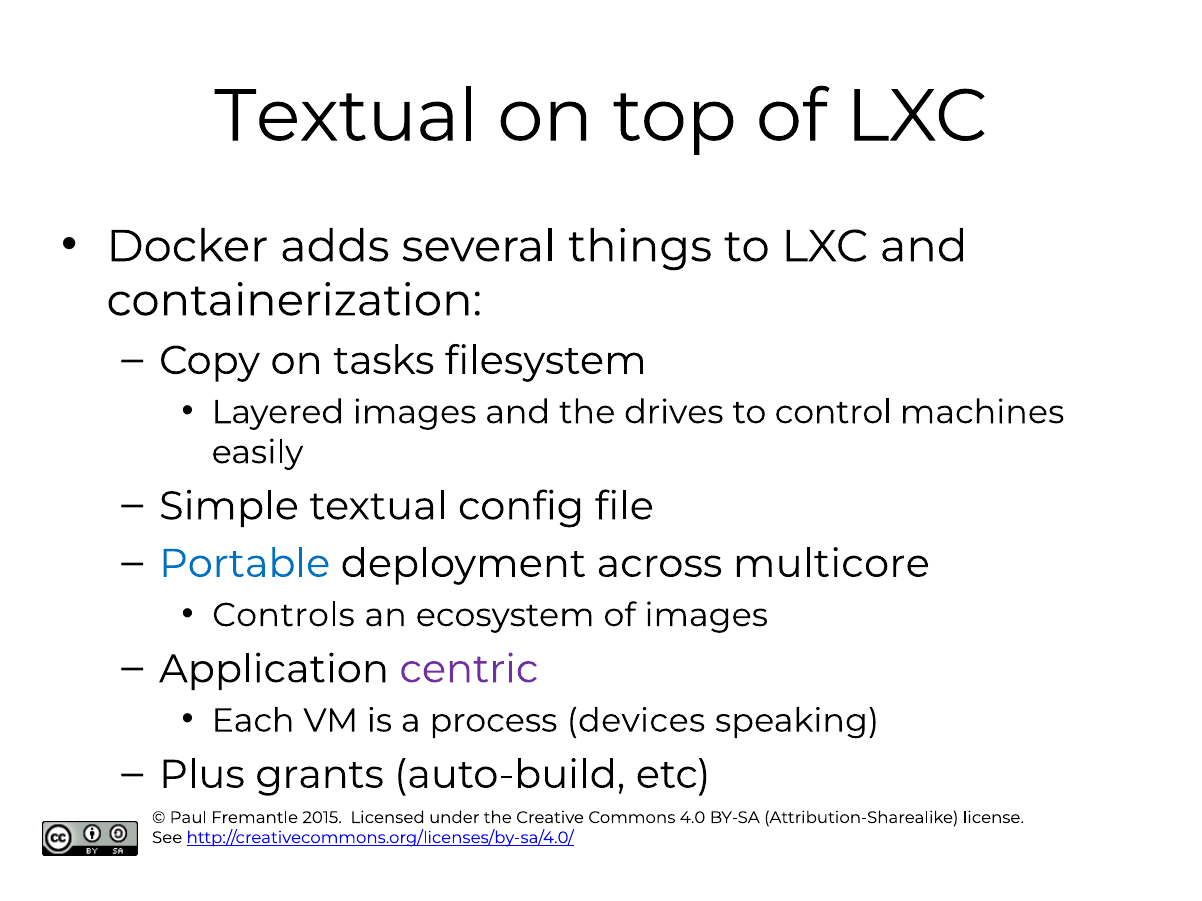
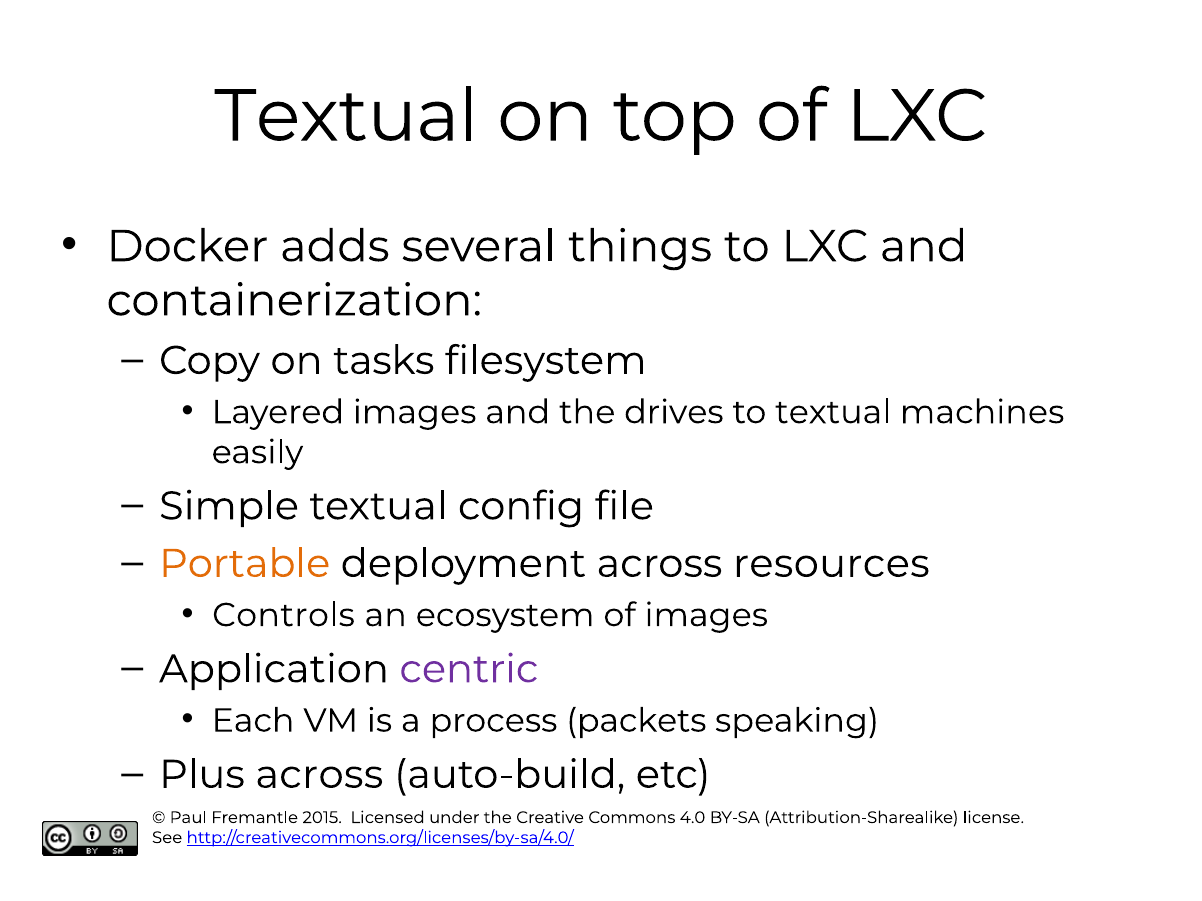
to control: control -> textual (833, 412)
Portable colour: blue -> orange (245, 564)
multicore: multicore -> resources (831, 564)
devices: devices -> packets (636, 721)
Plus grants: grants -> across (319, 775)
